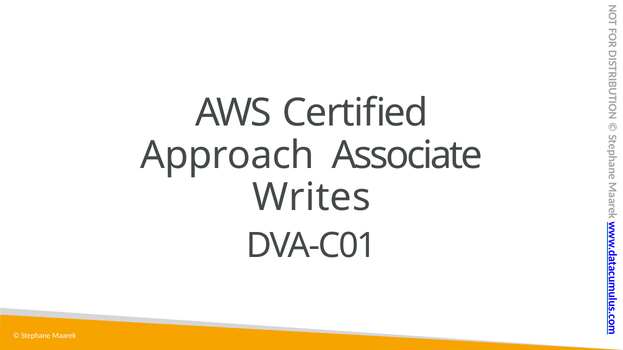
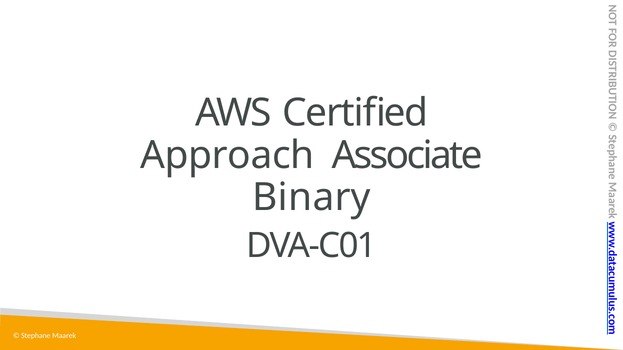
Writes: Writes -> Binary (312, 198)
